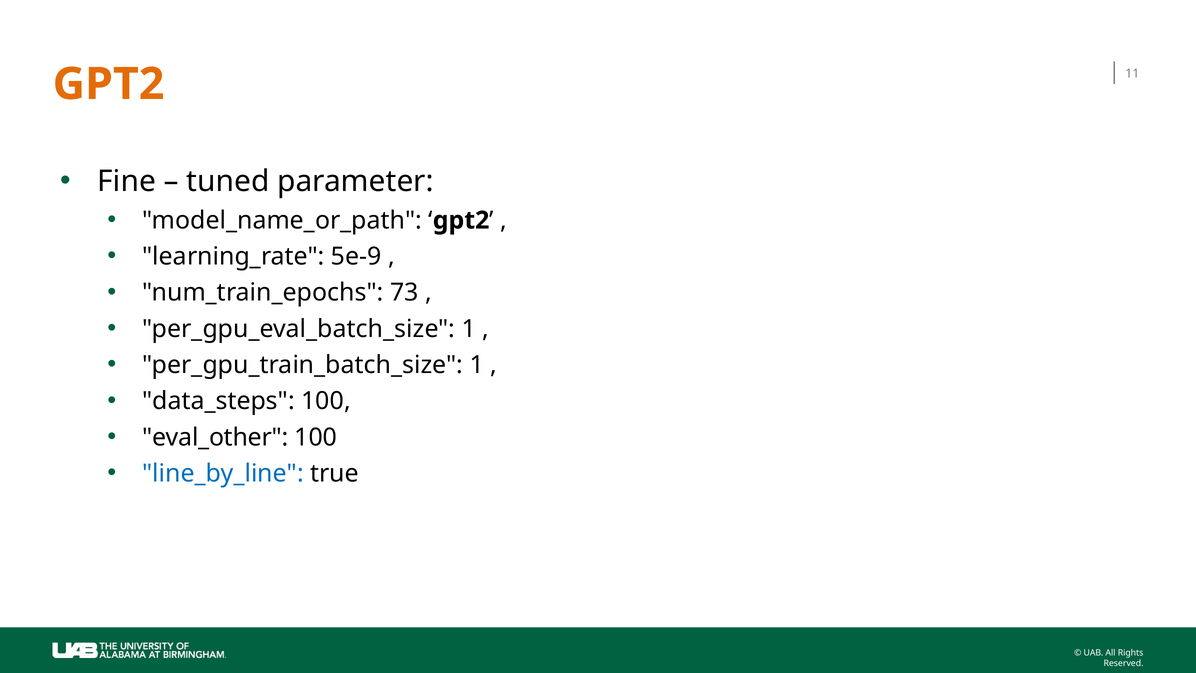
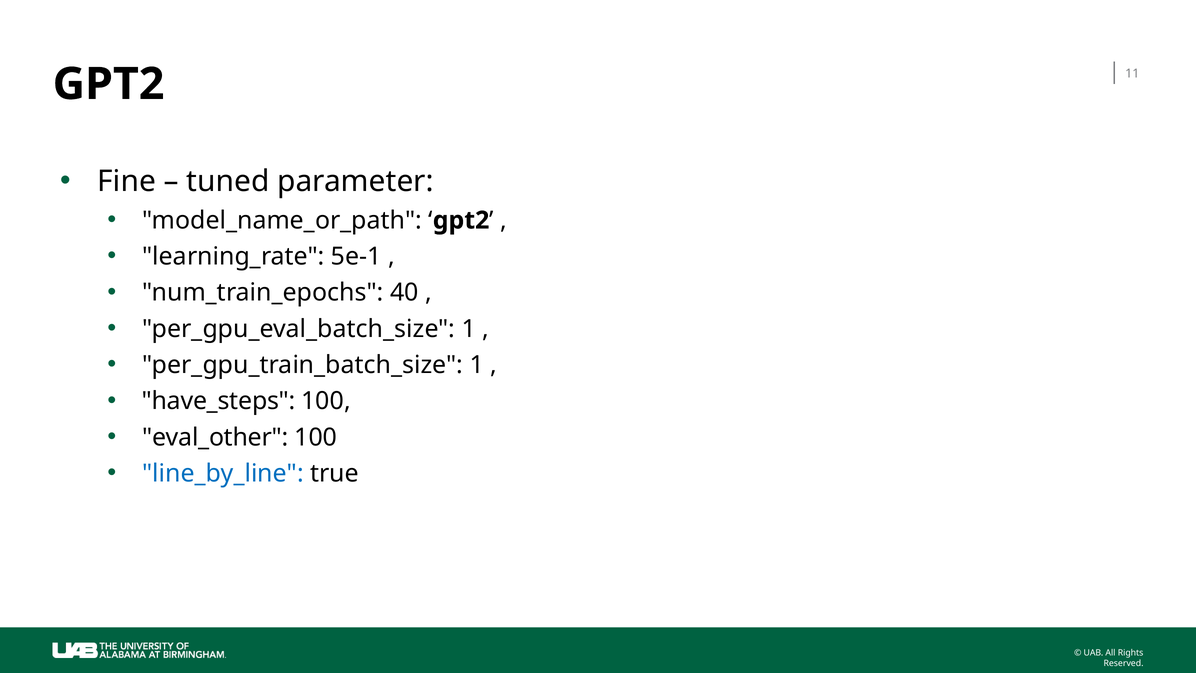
GPT2 colour: orange -> black (109, 84)
5e-9: 5e-9 -> 5e-1 (356, 256)
73: 73 -> 40 (404, 293)
data_steps: data_steps -> have_steps (219, 401)
